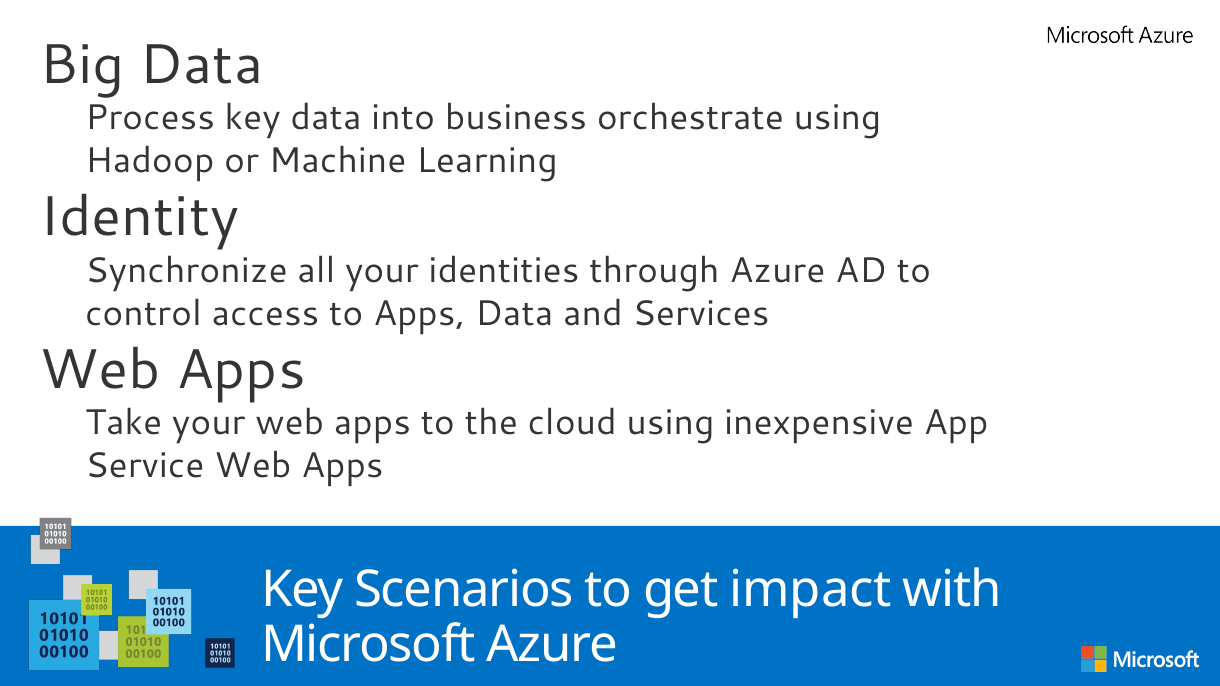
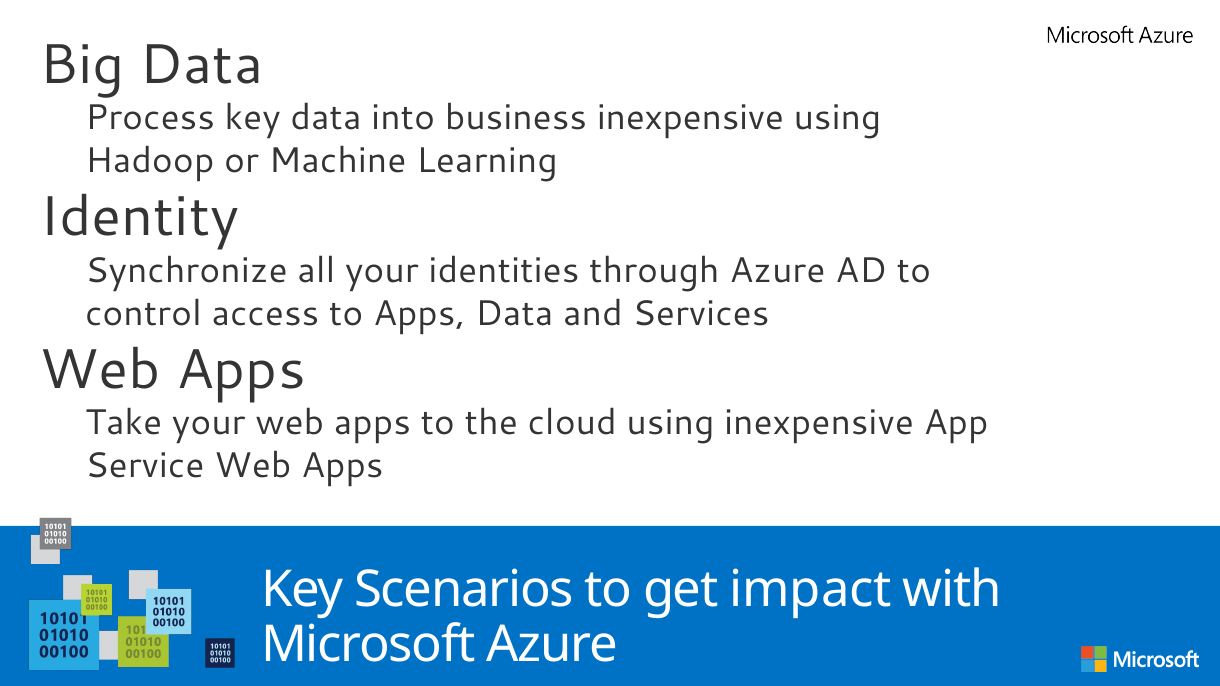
business orchestrate: orchestrate -> inexpensive (690, 118)
